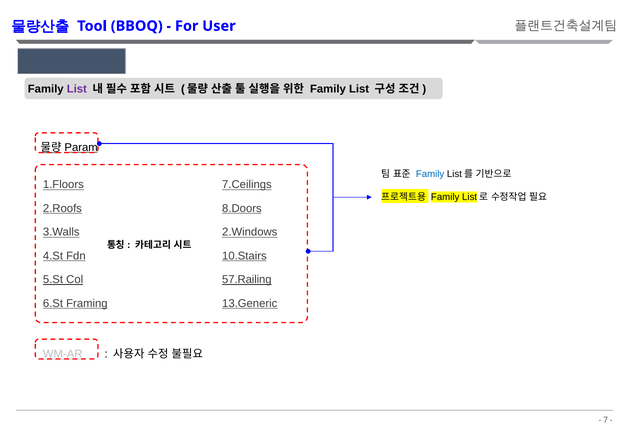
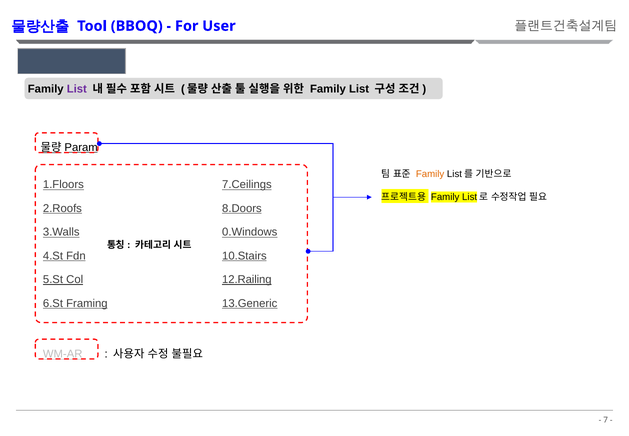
Family colour: blue -> orange (430, 174)
2.Windows: 2.Windows -> 0.Windows (250, 232)
57.Railing: 57.Railing -> 12.Railing (247, 279)
